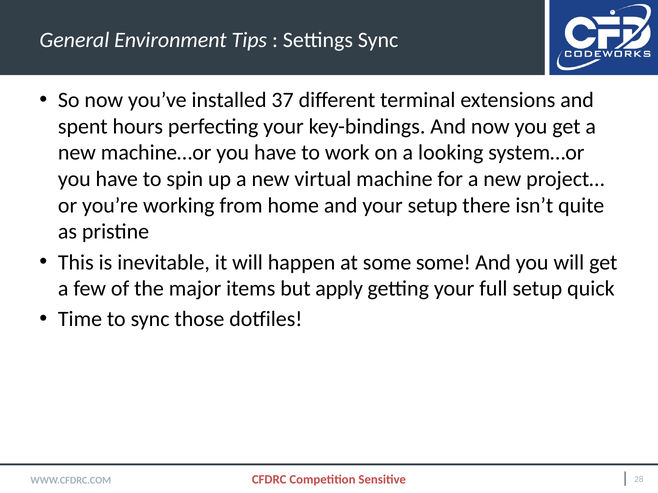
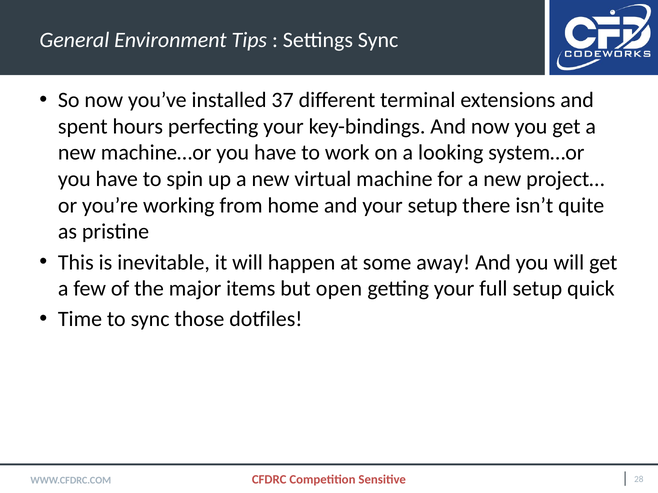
some some: some -> away (443, 263)
apply: apply -> open (339, 289)
